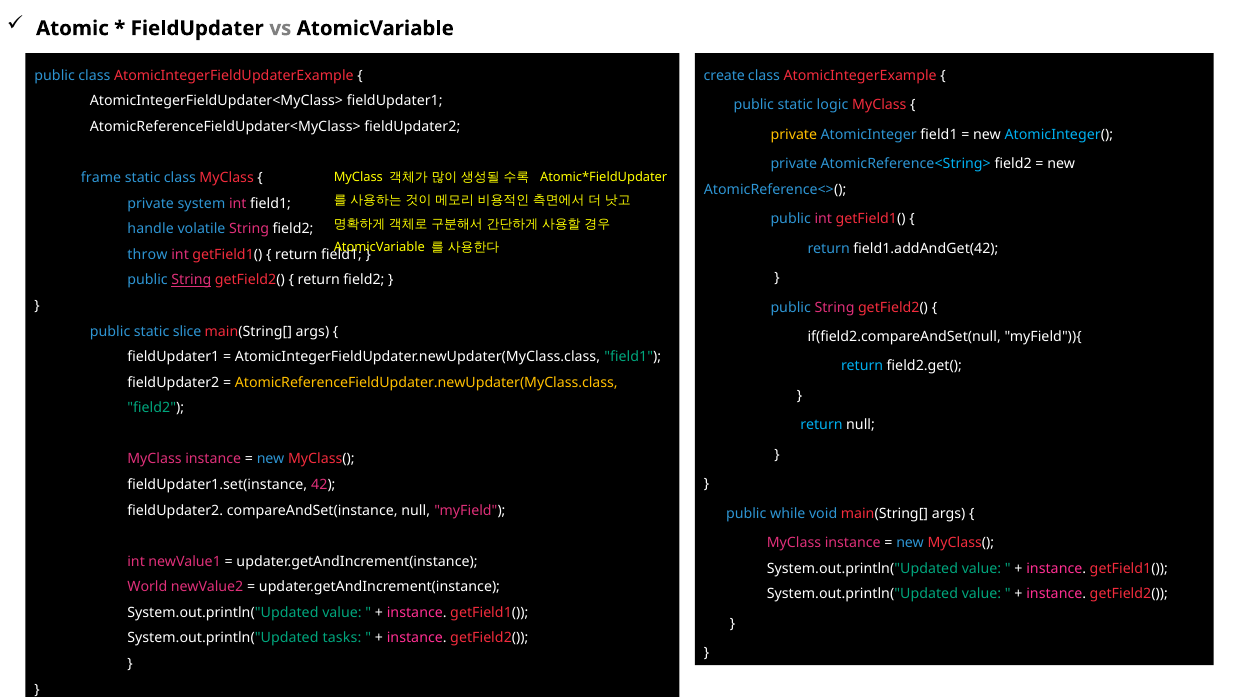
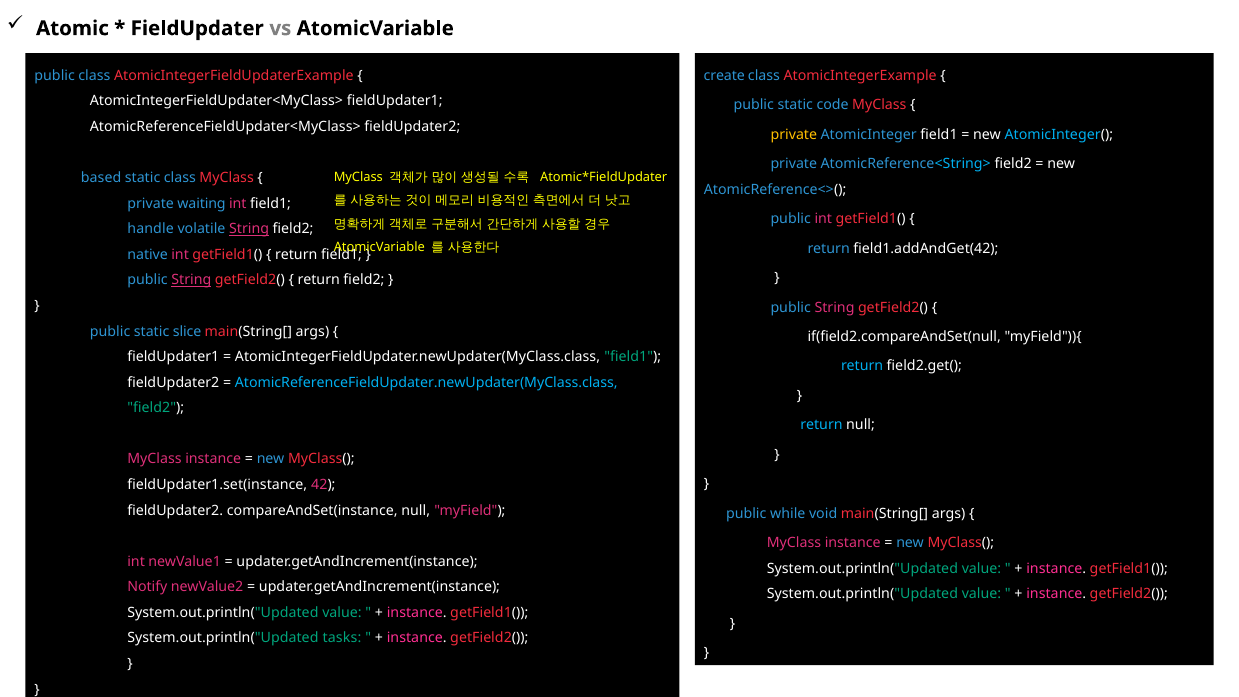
logic: logic -> code (833, 105)
frame: frame -> based (101, 178)
system: system -> waiting (202, 203)
String underline: none -> present (249, 229)
throw: throw -> native (148, 255)
AtomicReferenceFieldUpdater.newUpdater(MyClass.class colour: yellow -> light blue (426, 382)
World: World -> Notify (147, 587)
